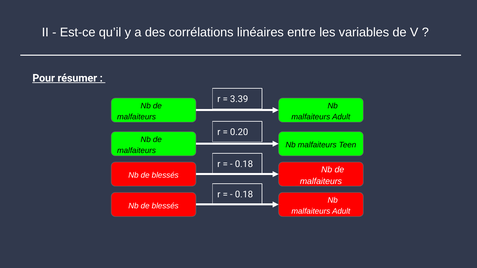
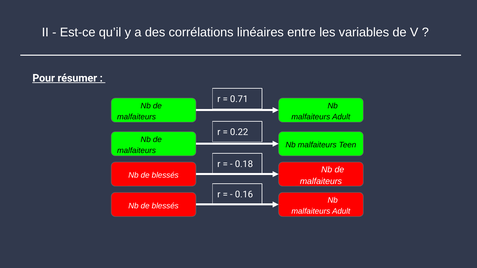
3.39: 3.39 -> 0.71 (239, 99)
0.20: 0.20 -> 0.22 (239, 132)
0.18: 0.18 -> 0.16 (244, 195)
